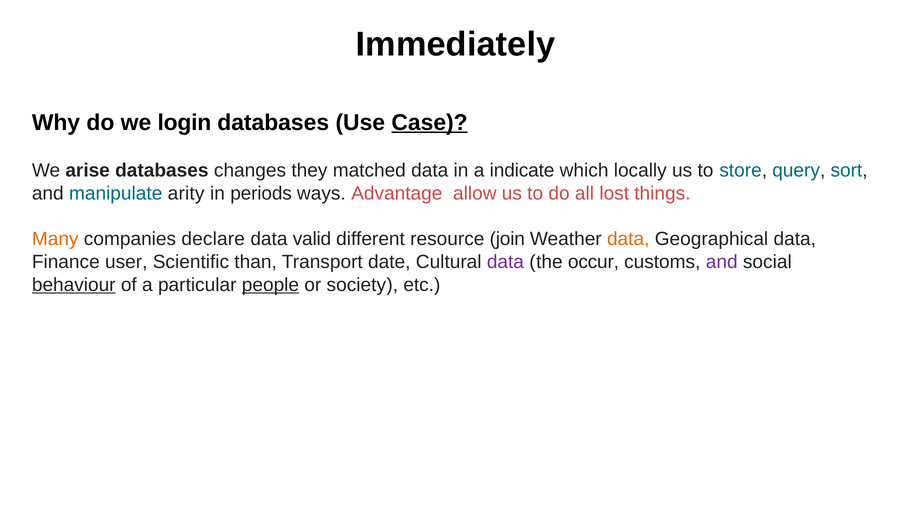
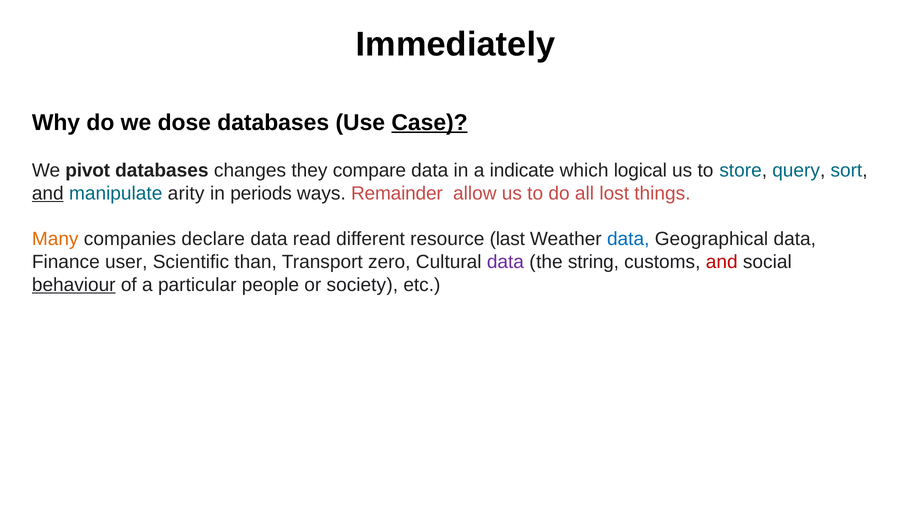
login: login -> dose (184, 122)
arise: arise -> pivot (88, 170)
matched: matched -> compare (369, 170)
locally: locally -> logical (640, 170)
and underline: none -> present (48, 193)
Advantage: Advantage -> Remainder (397, 193)
valid: valid -> read (312, 239)
join: join -> last (507, 239)
data colour: orange -> blue (628, 239)
date: date -> zero (389, 262)
occur: occur -> string (593, 262)
and colour: purple -> red (722, 262)
people underline: present -> none (270, 285)
